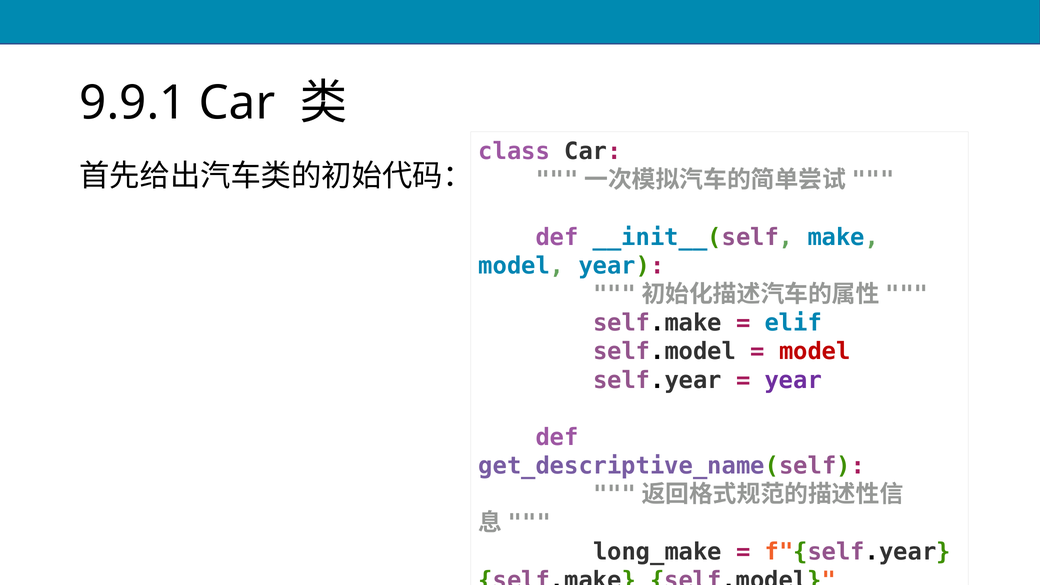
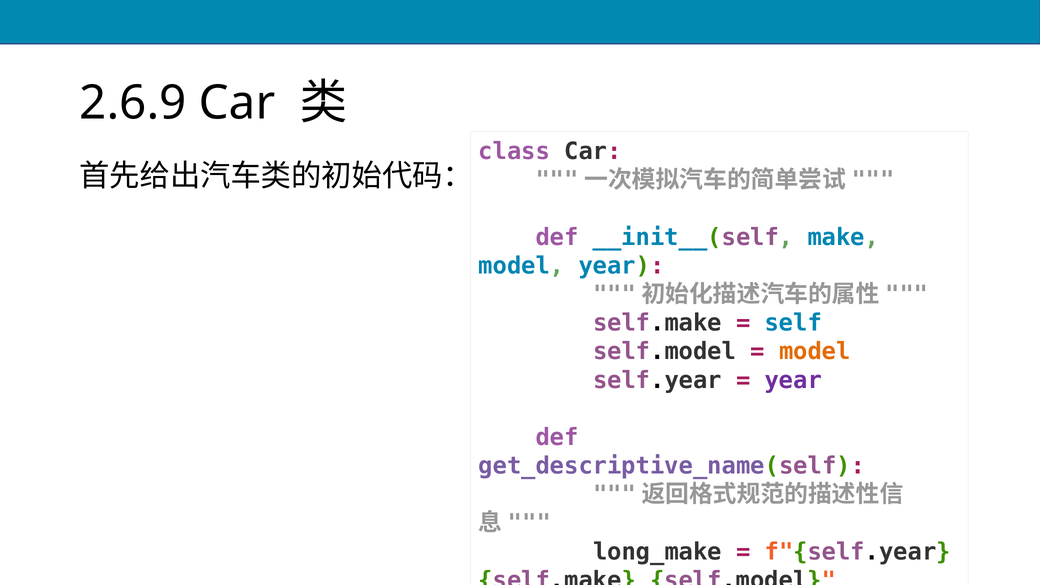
9.9.1: 9.9.1 -> 2.6.9 (133, 103)
elif: elif -> self (793, 323)
model colour: red -> orange (815, 352)
